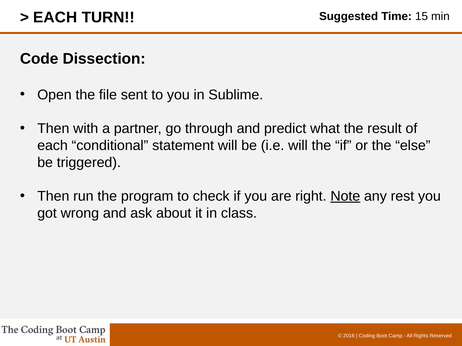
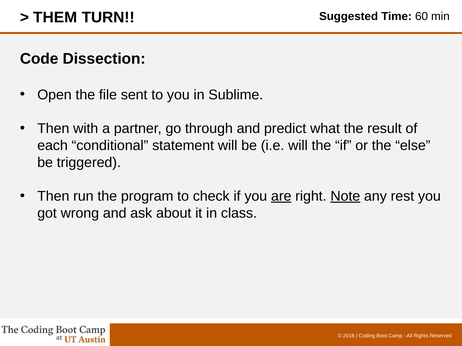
EACH: EACH -> THEM (55, 18)
15: 15 -> 60 (422, 16)
are underline: none -> present (281, 196)
